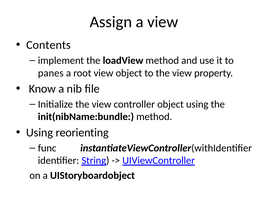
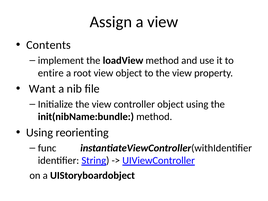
panes: panes -> entire (51, 73)
Know: Know -> Want (42, 89)
